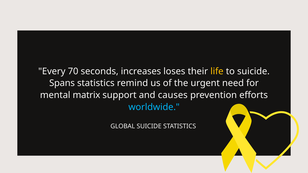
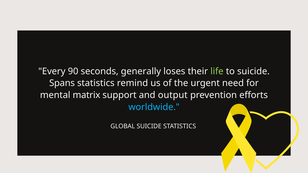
70: 70 -> 90 (73, 71)
increases: increases -> generally (141, 71)
life colour: yellow -> light green (217, 71)
causes: causes -> output (173, 95)
